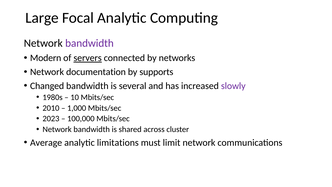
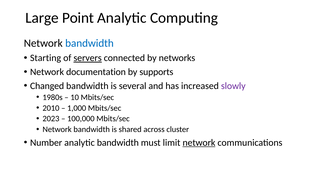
Focal: Focal -> Point (78, 18)
bandwidth colour: purple -> blue (89, 43)
Modern: Modern -> Starting (46, 58)
Average: Average -> Number (46, 142)
analytic limitations: limitations -> bandwidth (118, 142)
network underline: none -> present (199, 142)
